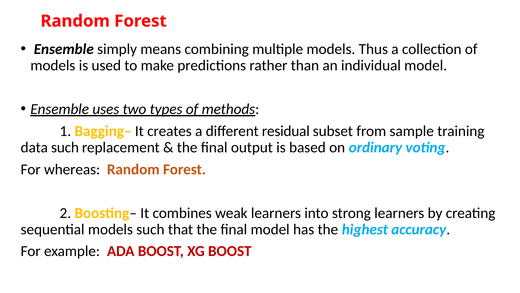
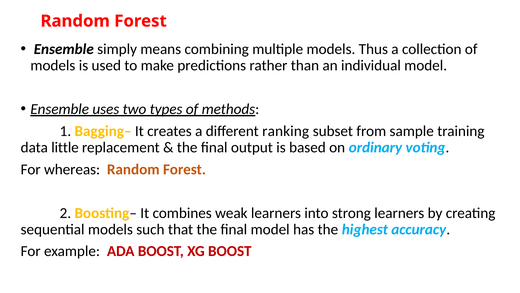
residual: residual -> ranking (286, 131)
data such: such -> little (65, 147)
